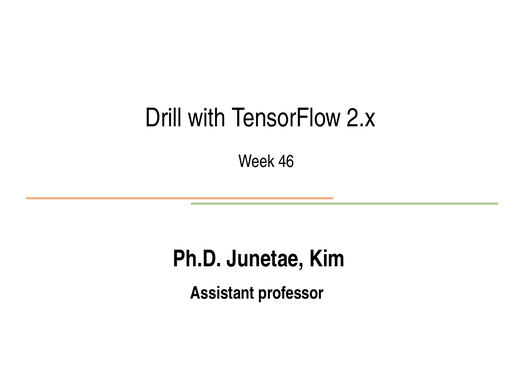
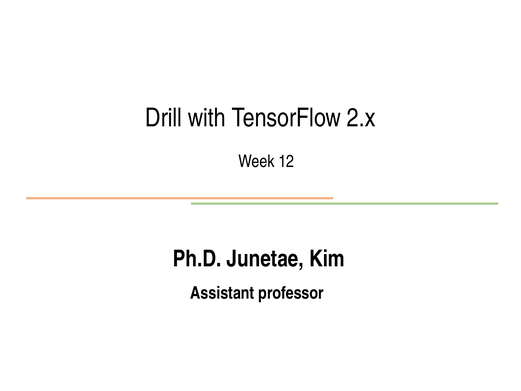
46: 46 -> 12 (286, 161)
